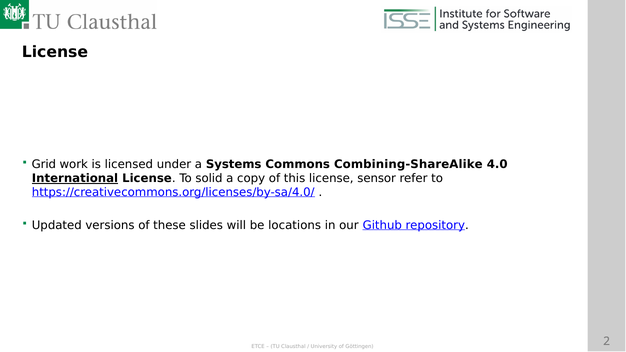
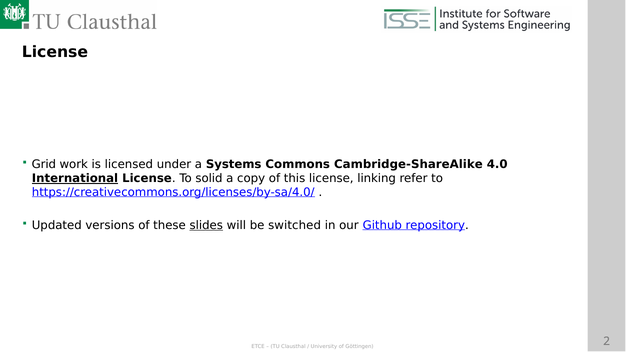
Combining-ShareAlike: Combining-ShareAlike -> Cambridge-ShareAlike (408, 164)
sensor: sensor -> linking (377, 178)
slides underline: none -> present (206, 225)
locations: locations -> switched (295, 225)
